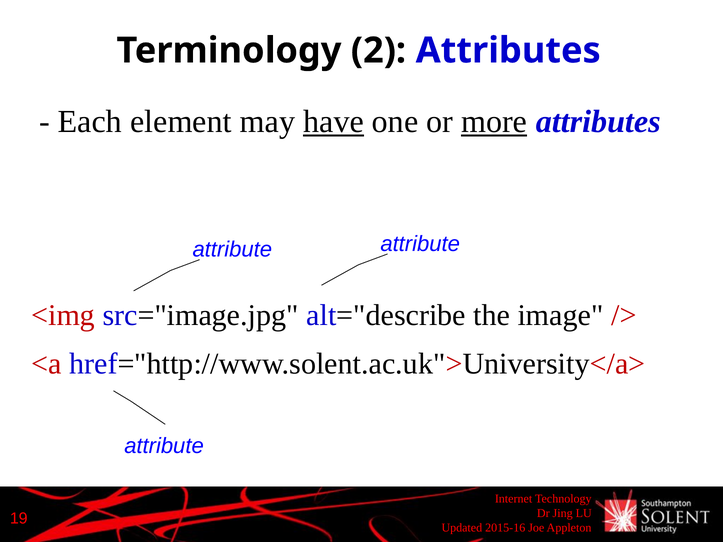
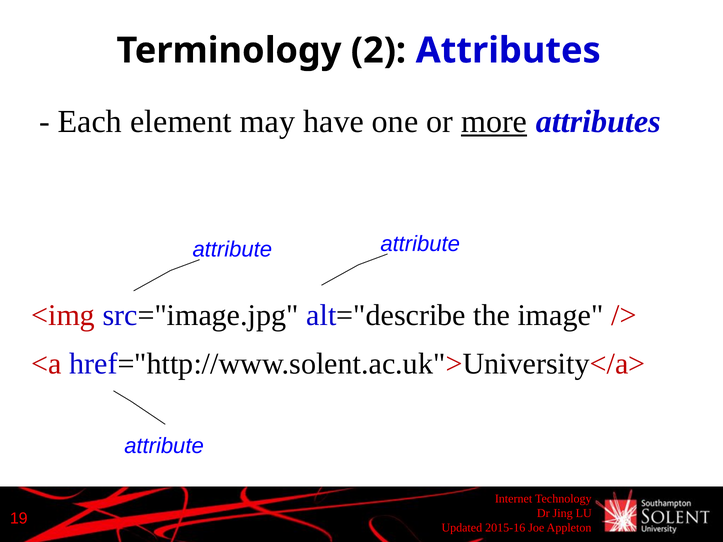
have underline: present -> none (334, 122)
